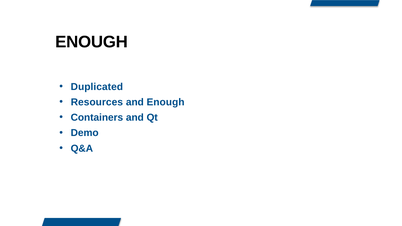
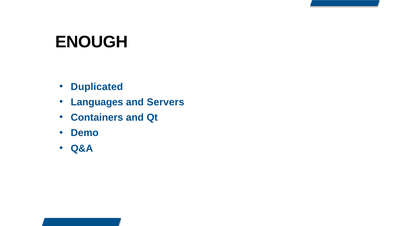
Resources: Resources -> Languages (97, 102)
and Enough: Enough -> Servers (166, 102)
